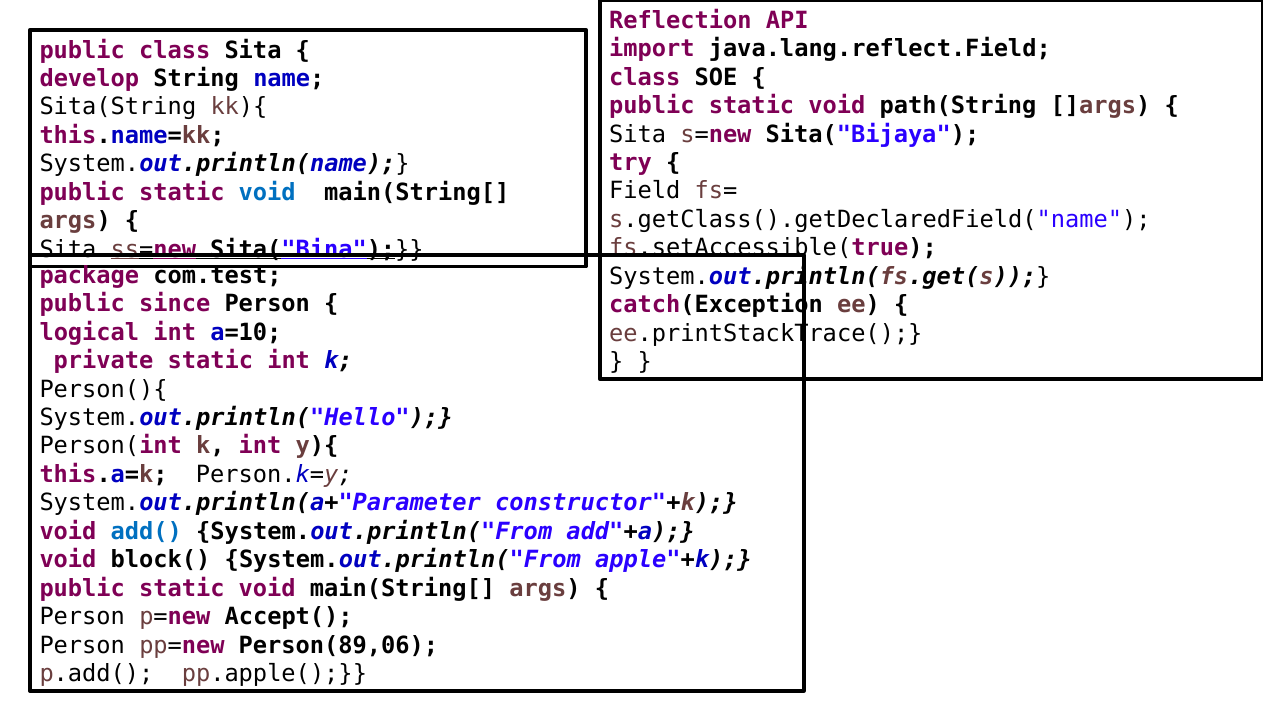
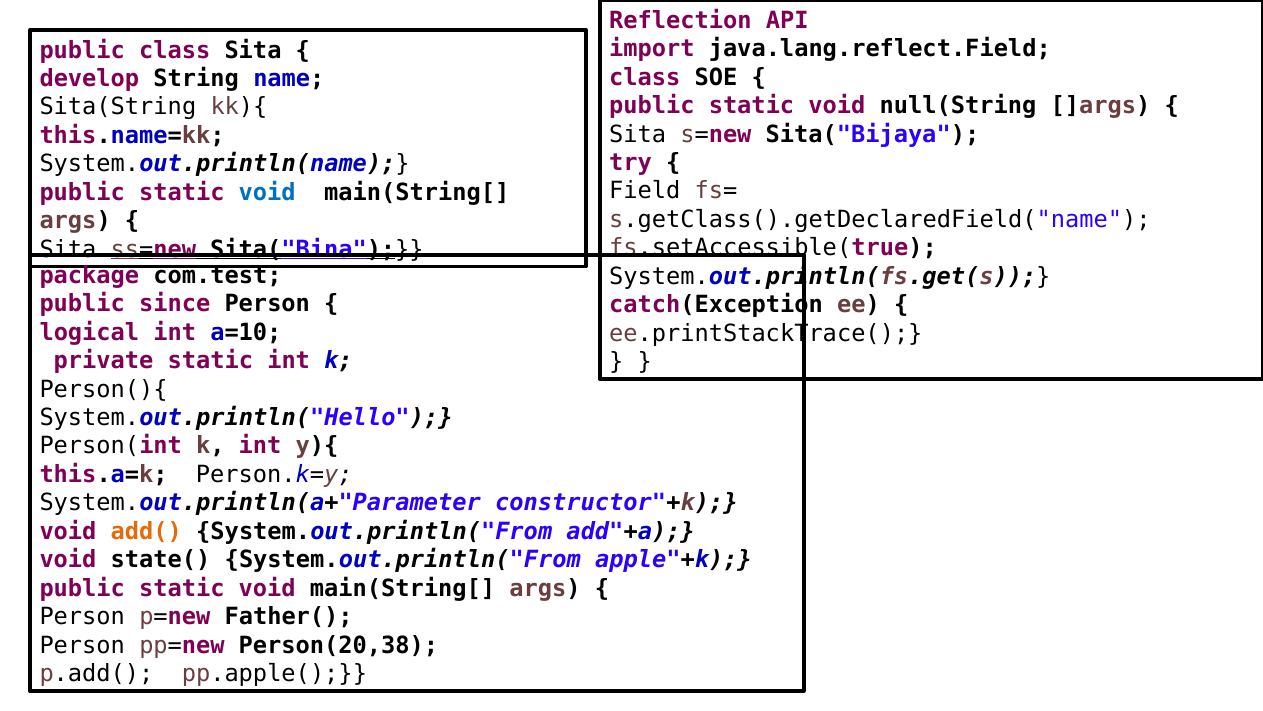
path(String: path(String -> null(String (958, 106)
add( colour: blue -> orange (146, 531)
block(: block( -> state( (161, 559)
Accept(: Accept( -> Father( (289, 616)
Person(89,06: Person(89,06 -> Person(20,38 (338, 645)
